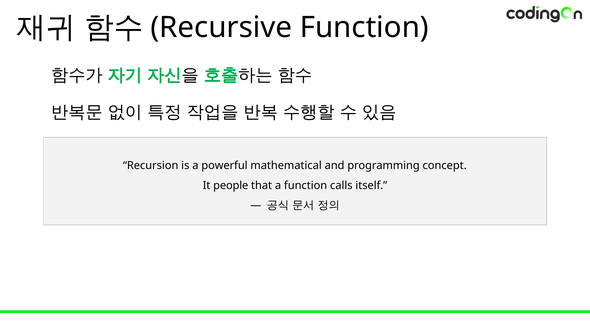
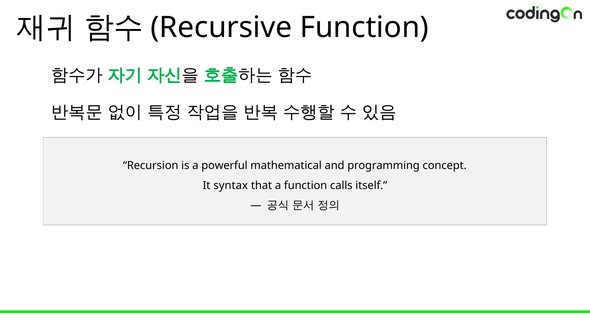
people: people -> syntax (231, 185)
